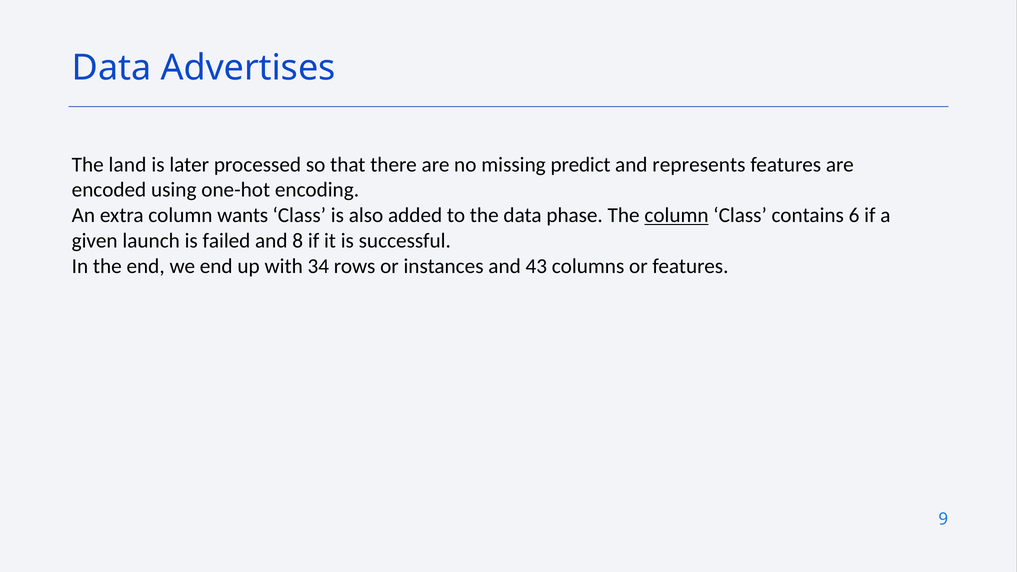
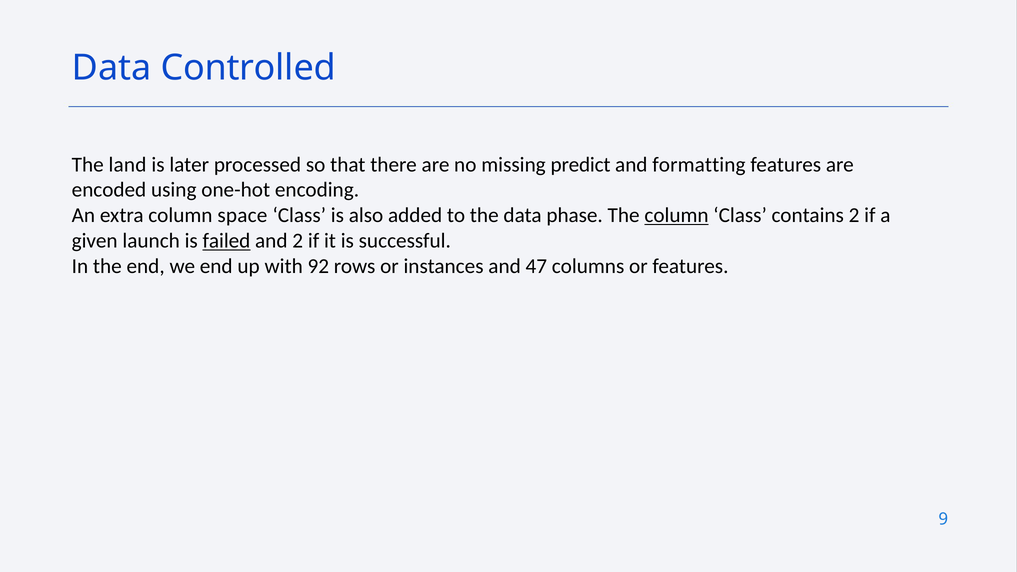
Advertises: Advertises -> Controlled (248, 68)
represents: represents -> formatting (699, 165)
wants: wants -> space (242, 215)
contains 6: 6 -> 2 (854, 215)
failed underline: none -> present (226, 241)
and 8: 8 -> 2 (298, 241)
34: 34 -> 92 (318, 266)
43: 43 -> 47 (536, 266)
